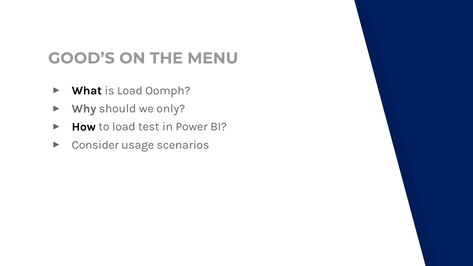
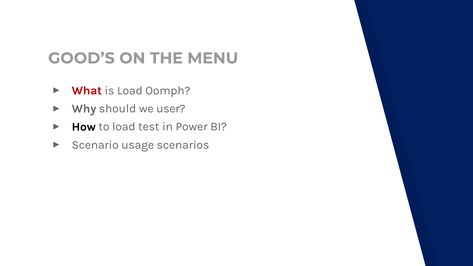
What colour: black -> red (87, 90)
only: only -> user (171, 109)
Consider: Consider -> Scenario (95, 145)
